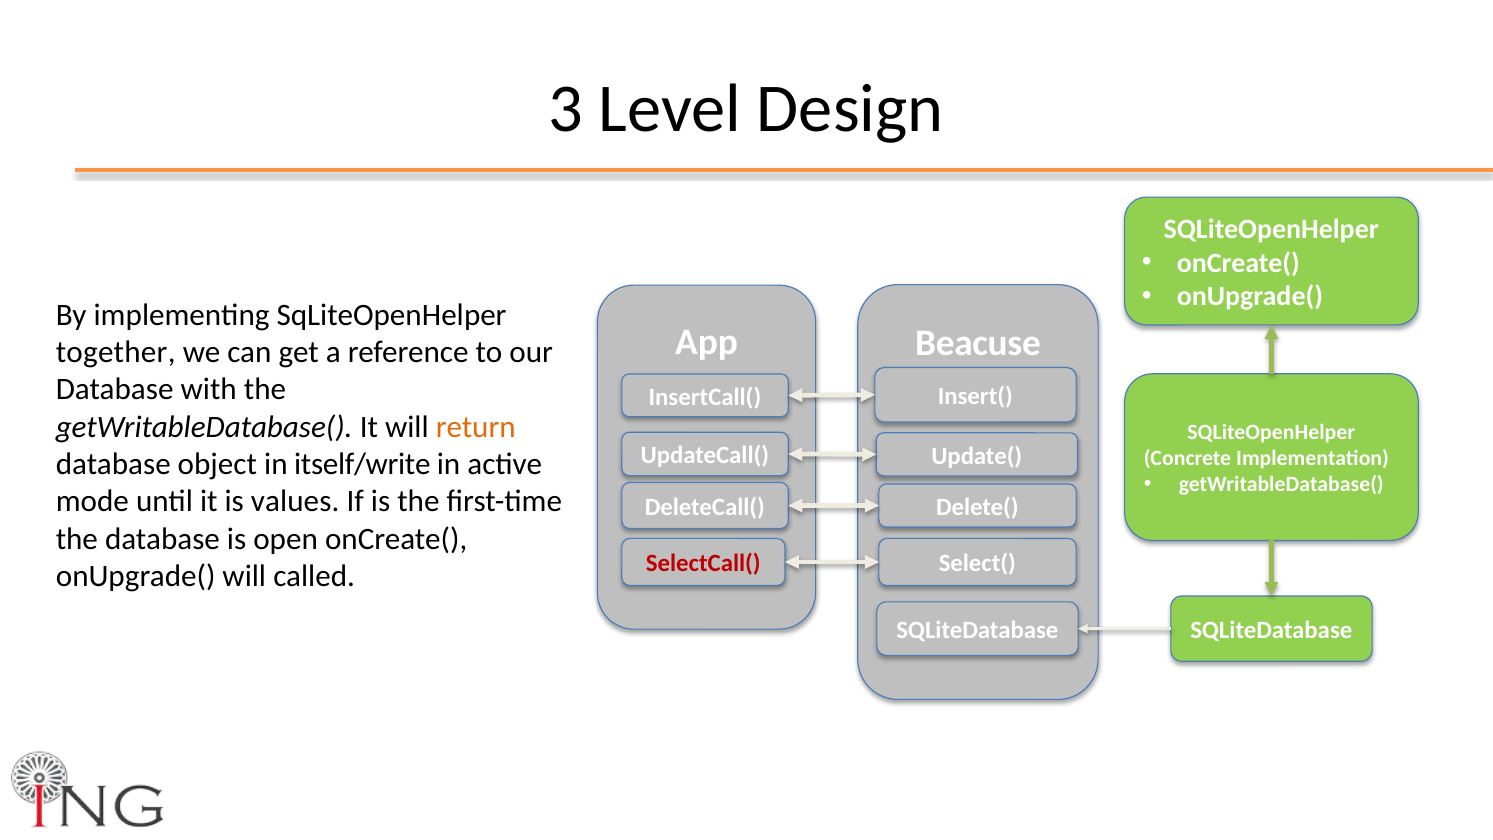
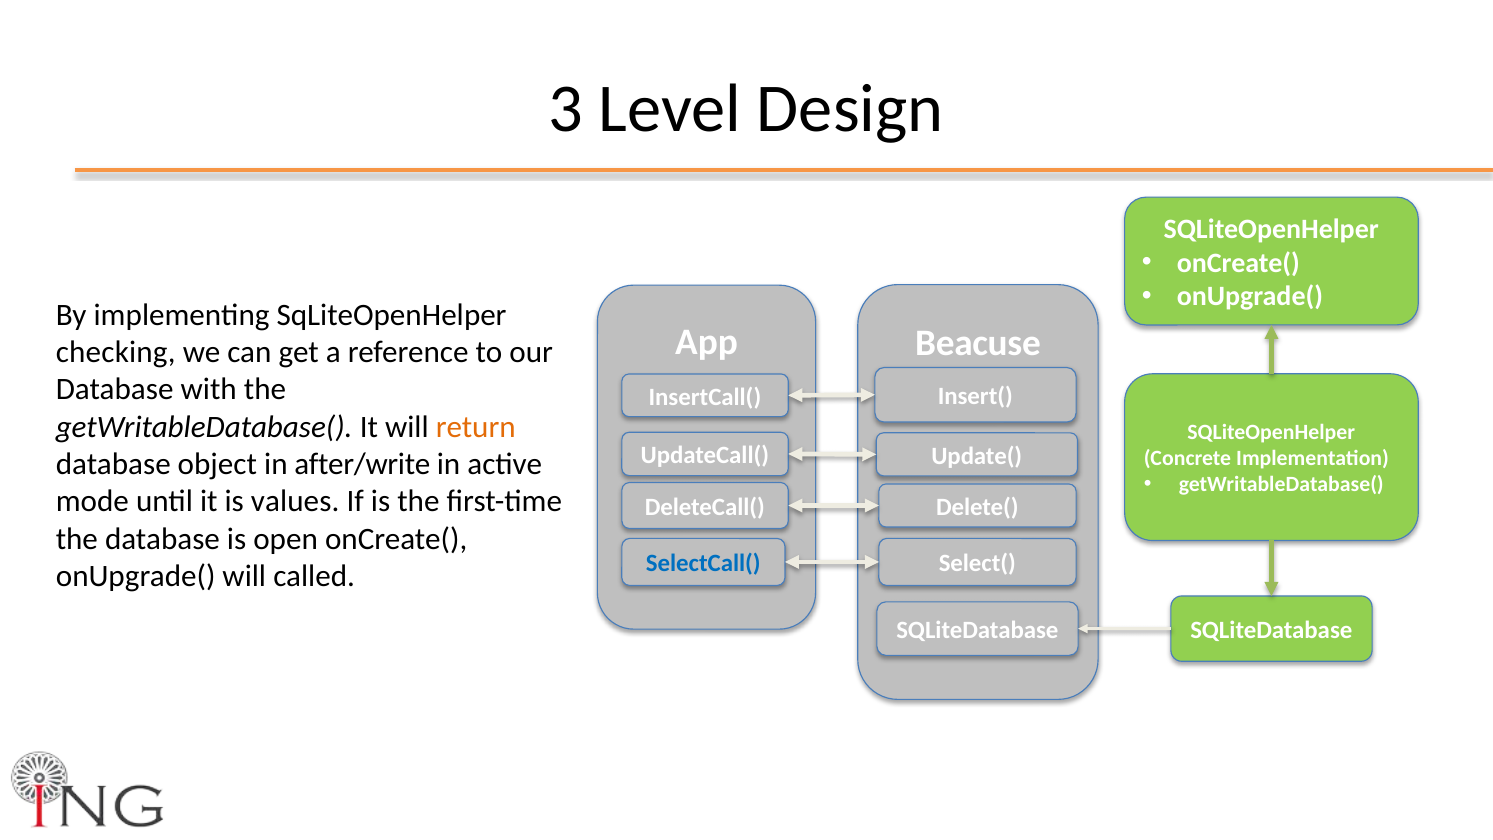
together: together -> checking (116, 352)
itself/write: itself/write -> after/write (362, 464)
SelectCall( colour: red -> blue (703, 564)
